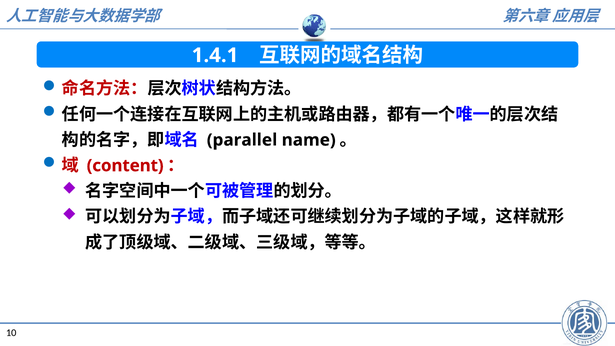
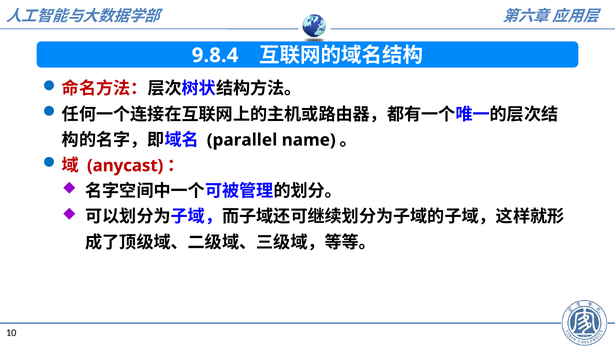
1.4.1: 1.4.1 -> 9.8.4 (215, 55)
content: content -> anycast (125, 166)
